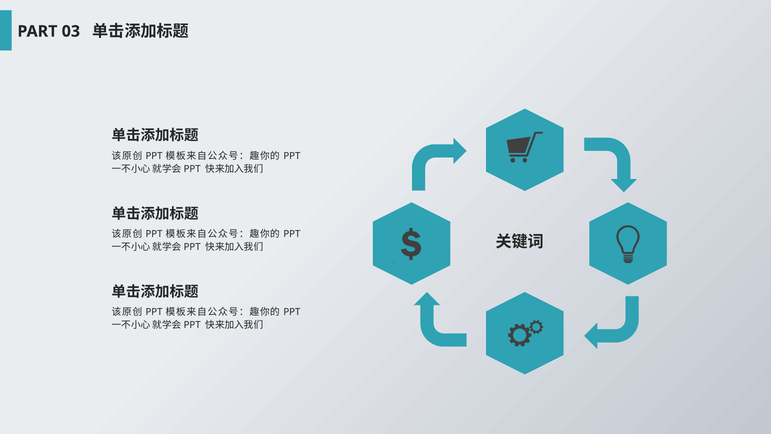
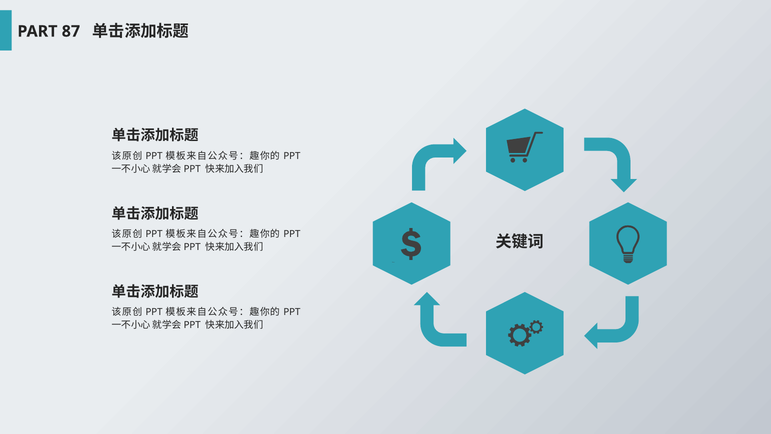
03: 03 -> 87 (71, 31)
